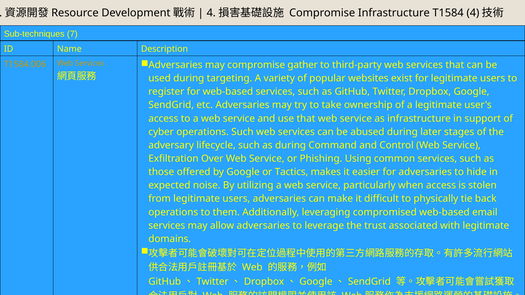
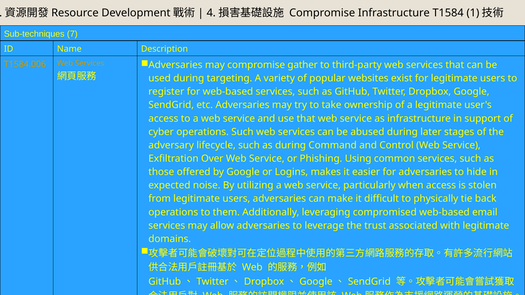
T1584 4: 4 -> 1 (473, 13)
Tactics: Tactics -> Logins (291, 172)
